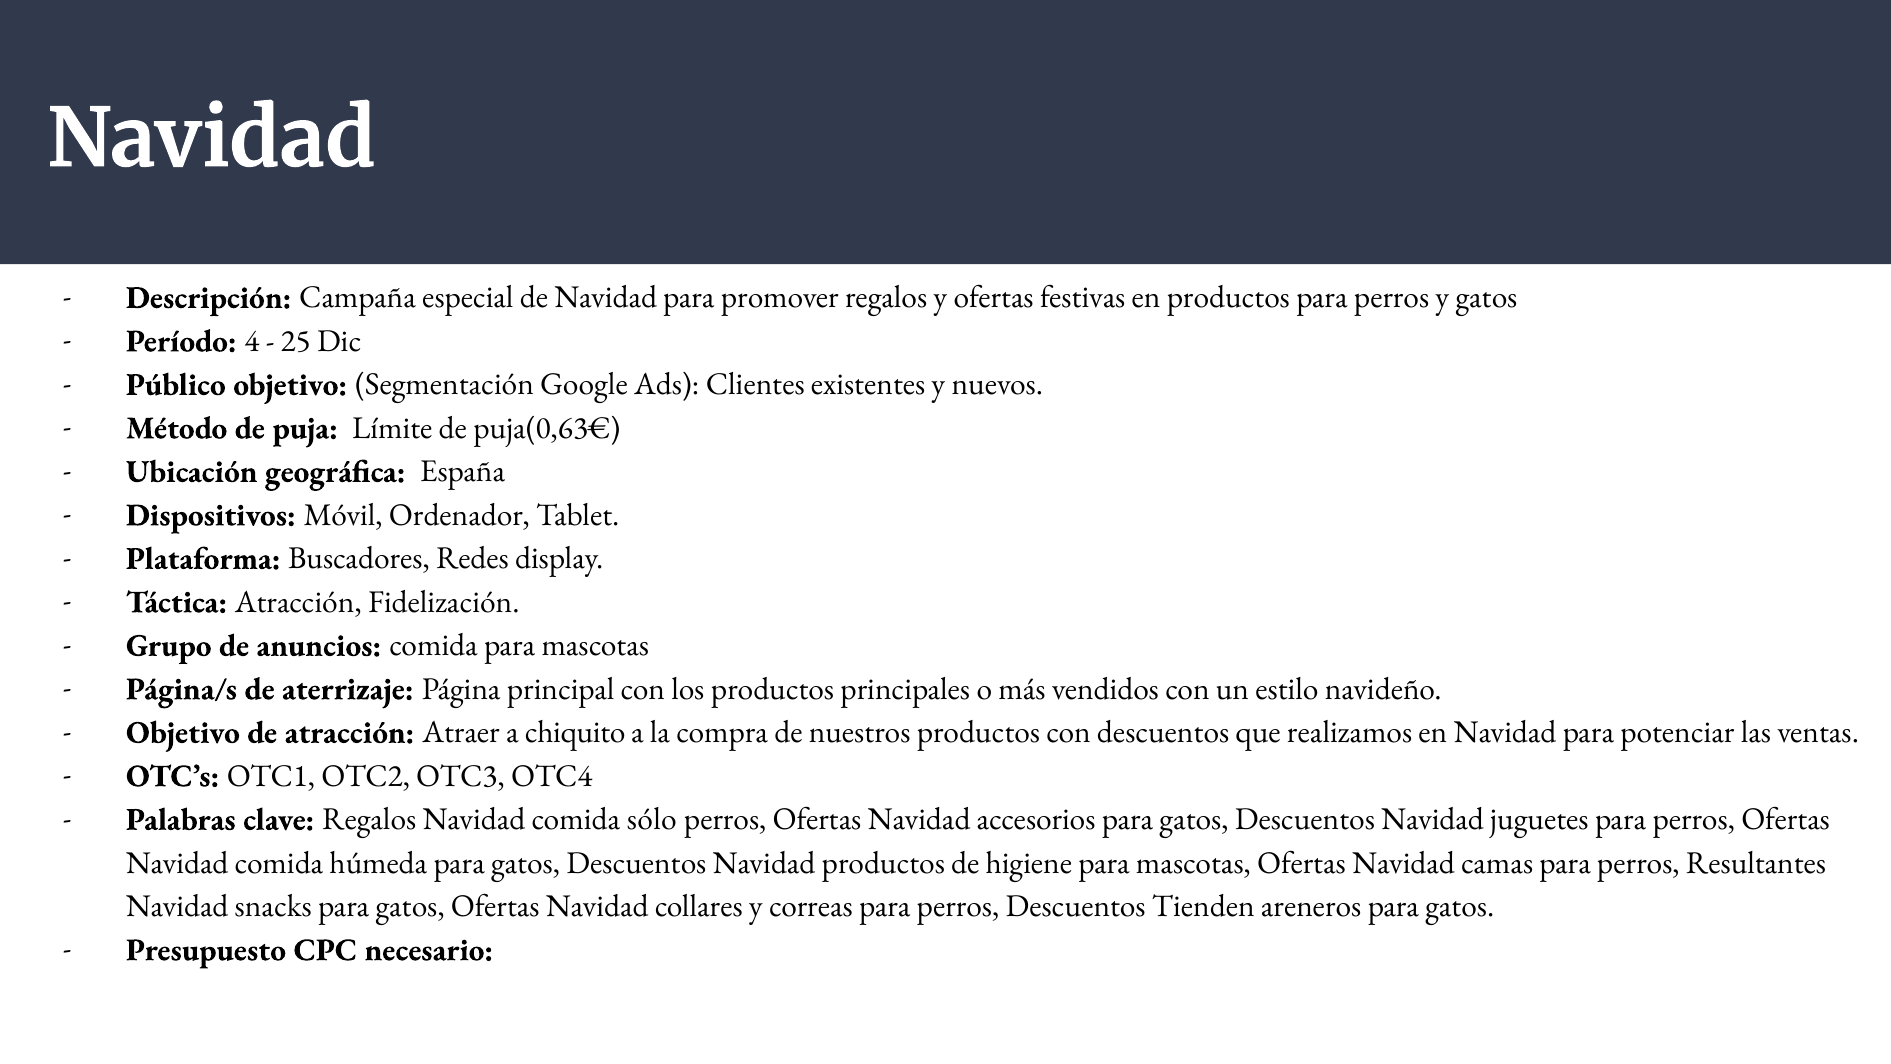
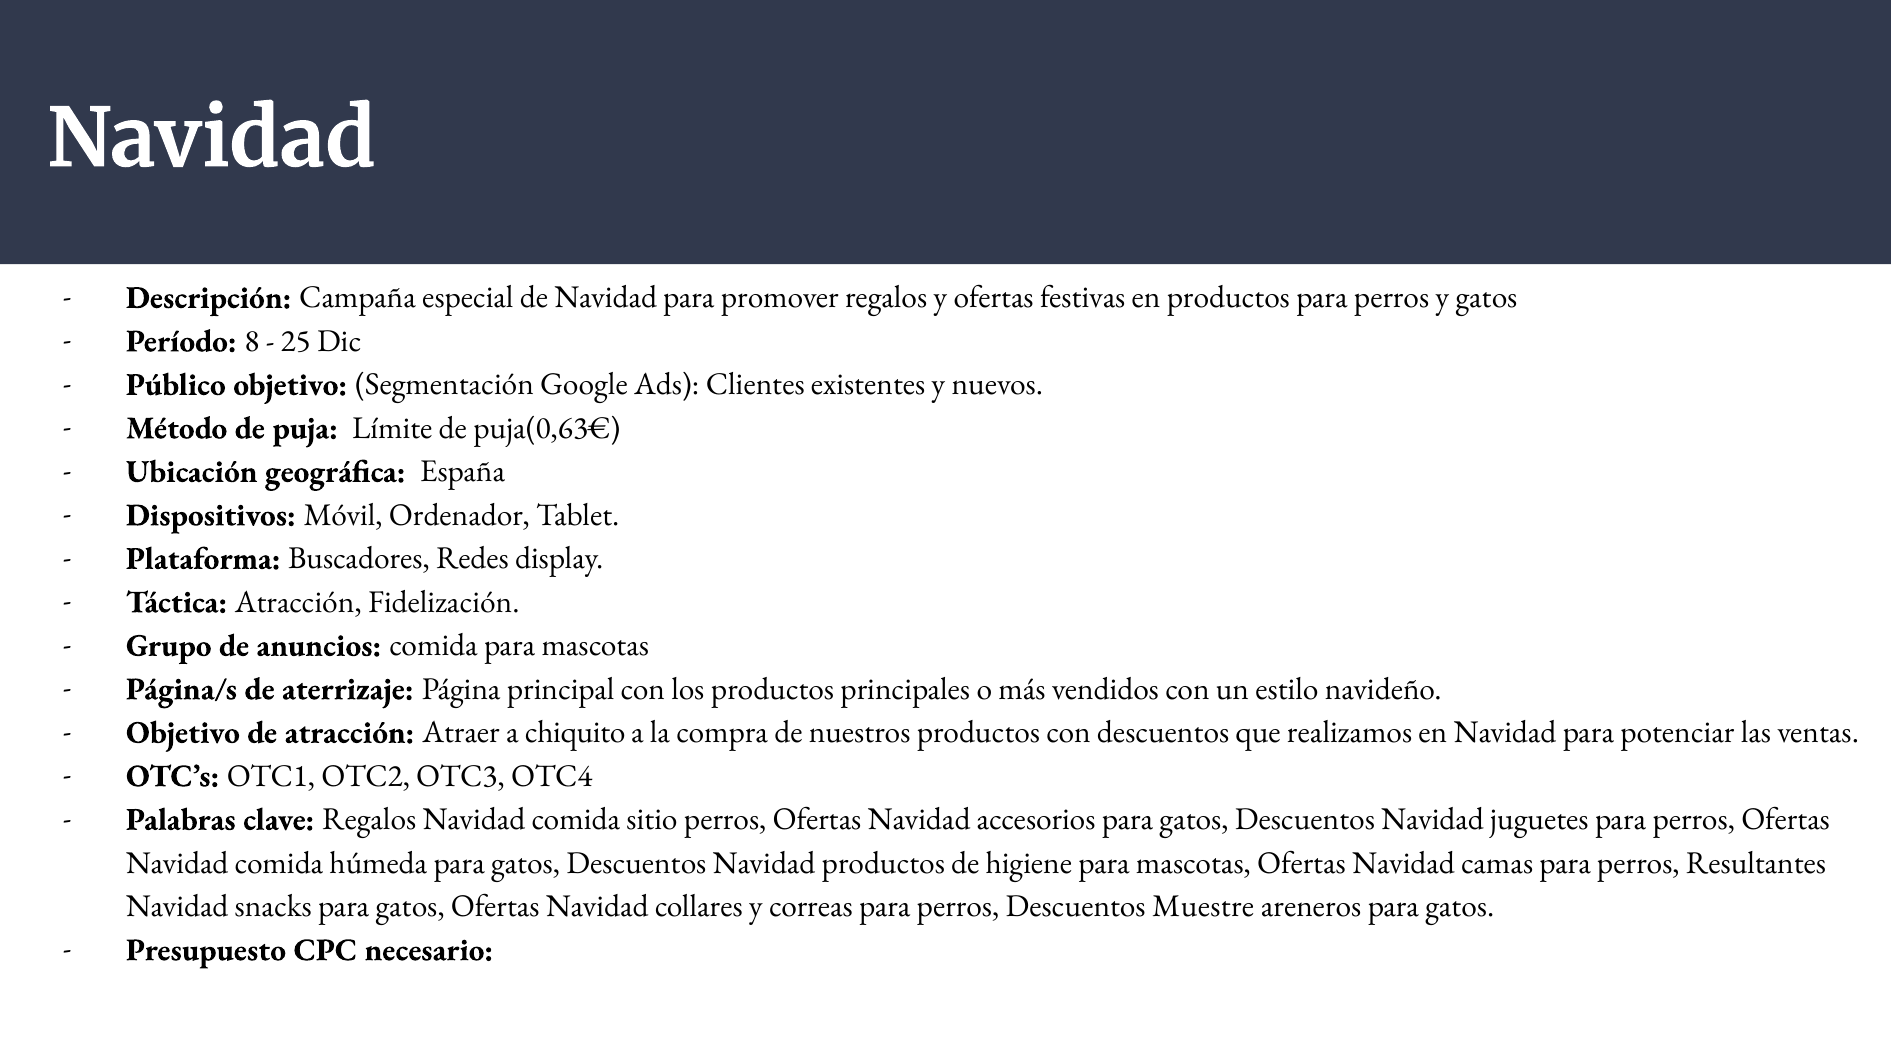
4: 4 -> 8 (252, 341)
sólo: sólo -> sitio (652, 819)
Tienden: Tienden -> Muestre (1203, 906)
